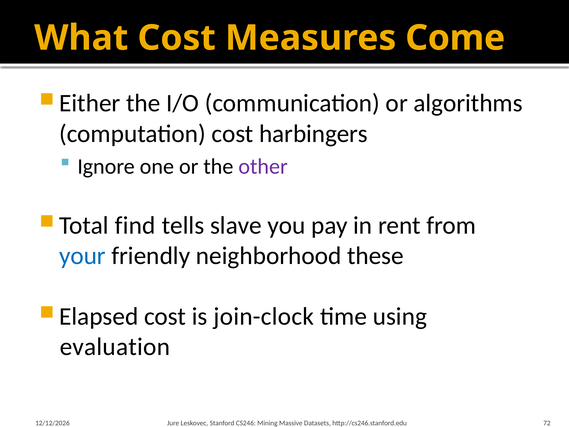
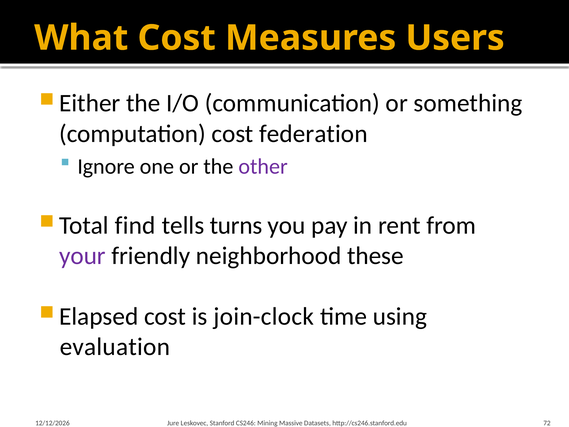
Come: Come -> Users (455, 38)
algorithms: algorithms -> something (468, 103)
harbingers: harbingers -> federation (313, 134)
slave: slave -> turns (236, 225)
your colour: blue -> purple (82, 256)
